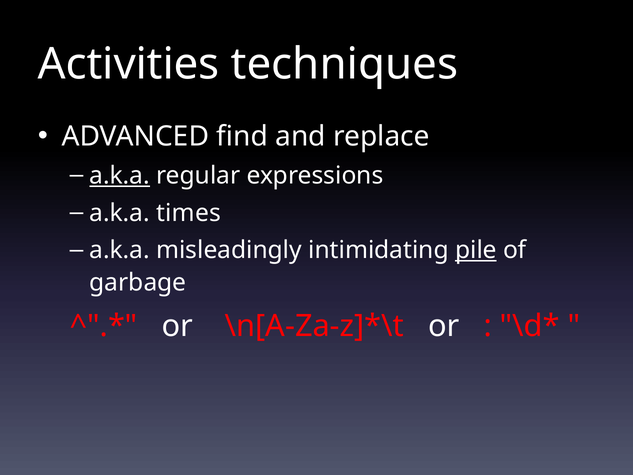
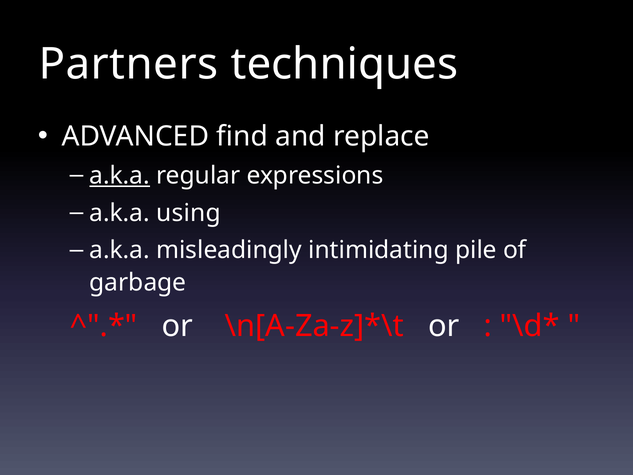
Activities: Activities -> Partners (128, 64)
times: times -> using (189, 213)
pile underline: present -> none (476, 250)
